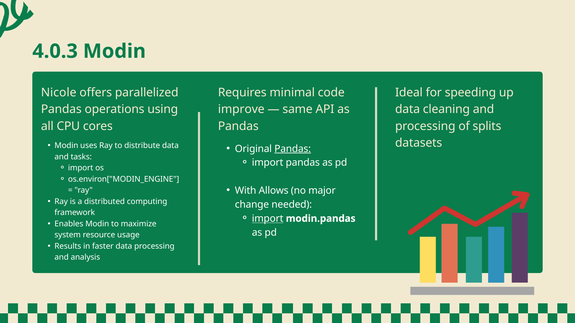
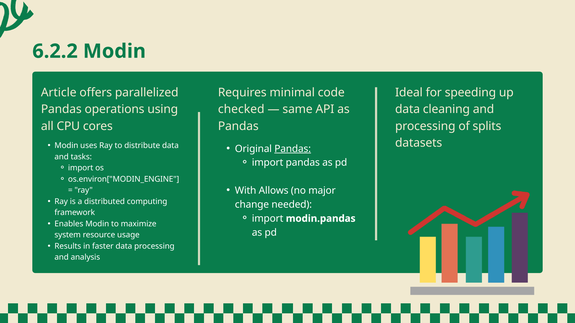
4.0.3: 4.0.3 -> 6.2.2 (55, 51)
Nicole: Nicole -> Article (59, 93)
improve: improve -> checked (241, 109)
import underline: present -> none (268, 219)
